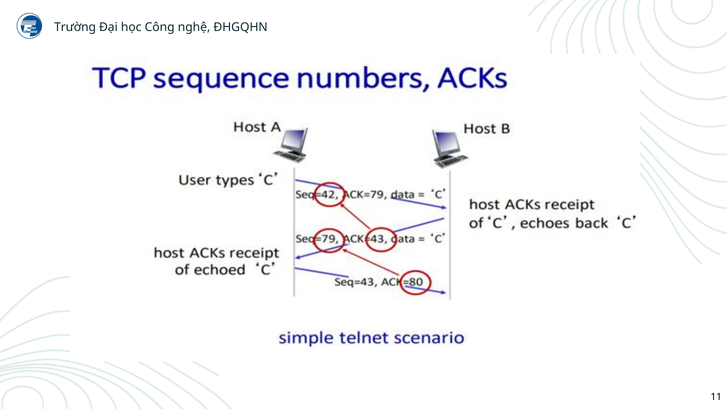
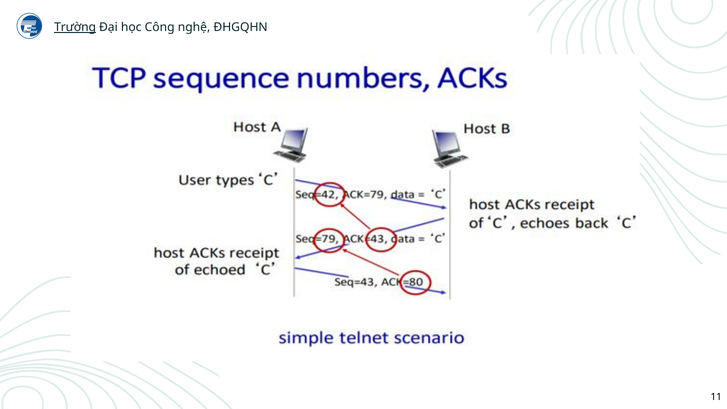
Trường underline: none -> present (75, 27)
